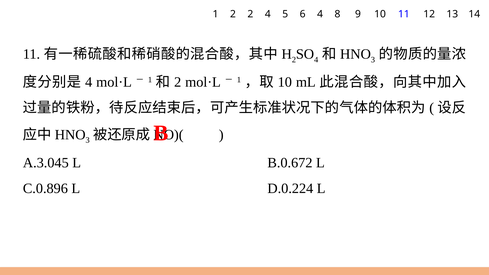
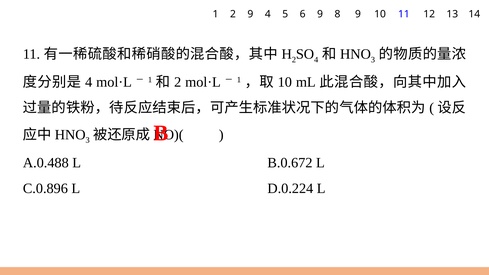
2 2: 2 -> 9 (250, 14)
6 4: 4 -> 9 (320, 14)
A.3.045: A.3.045 -> A.0.488 (46, 163)
